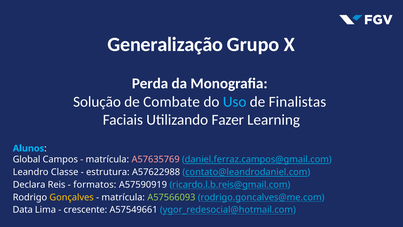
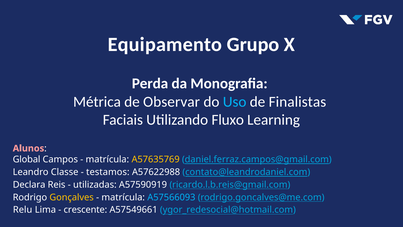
Generalização: Generalização -> Equipamento (165, 44)
Solução: Solução -> Métrica (97, 102)
Combate: Combate -> Observar (172, 102)
Fazer: Fazer -> Fluxo (228, 120)
Alunos colour: light blue -> pink (28, 148)
A57635769 colour: pink -> yellow (156, 159)
estrutura: estrutura -> testamos (108, 172)
formatos: formatos -> utilizadas (95, 184)
A57566093 colour: light green -> light blue (171, 197)
Data: Data -> Relu (23, 210)
